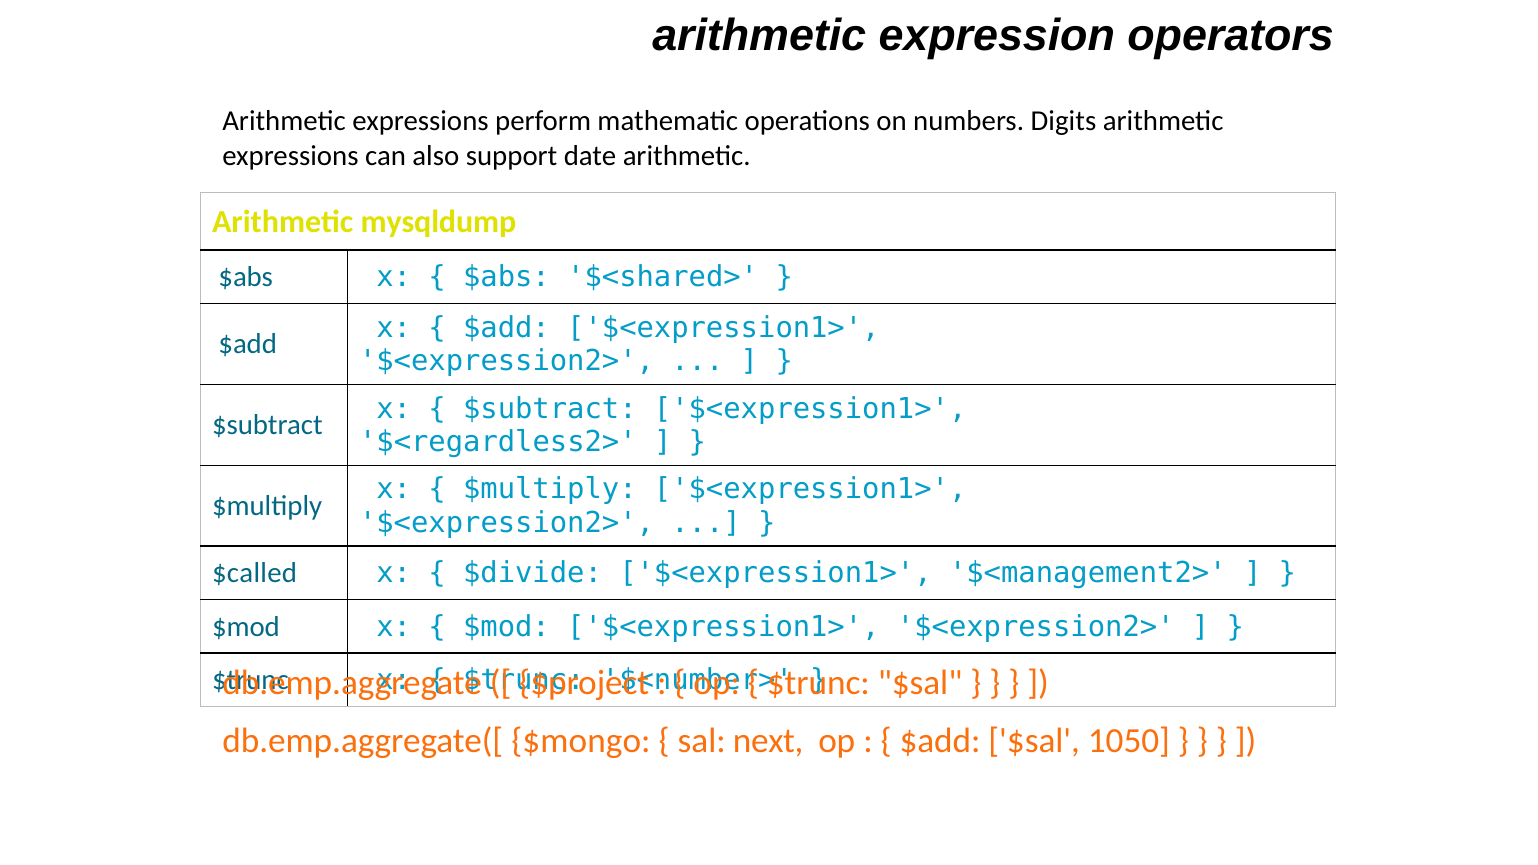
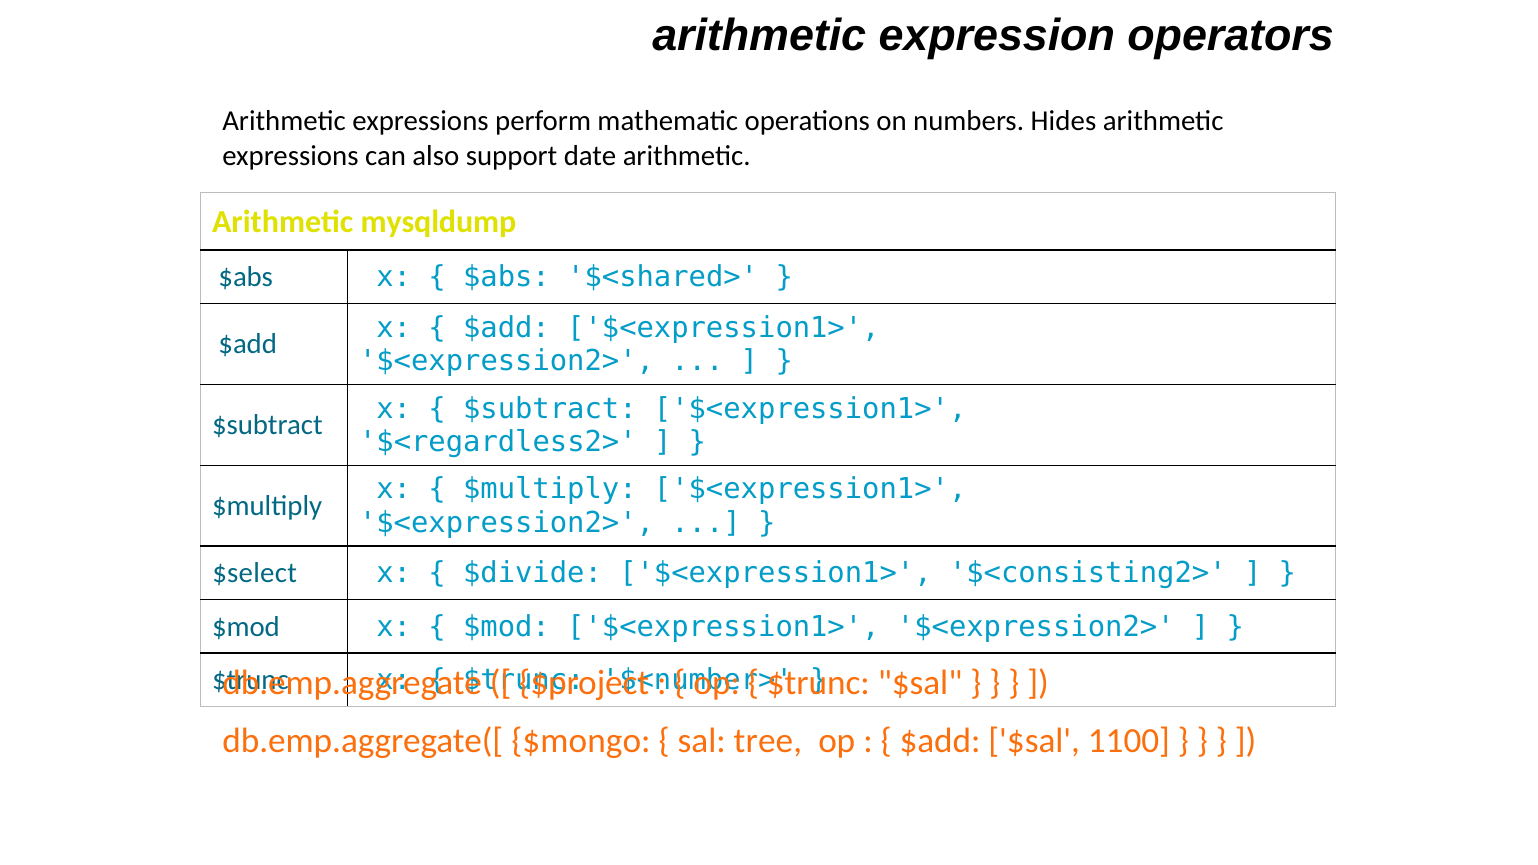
Digits: Digits -> Hides (1063, 121)
$called: $called -> $select (255, 573)
$<management2>: $<management2> -> $<consisting2> (1088, 573)
next: next -> tree (768, 741)
1050: 1050 -> 1100 (1129, 741)
